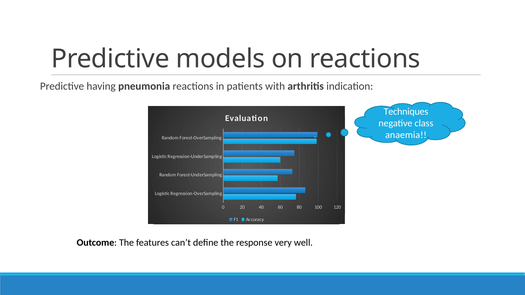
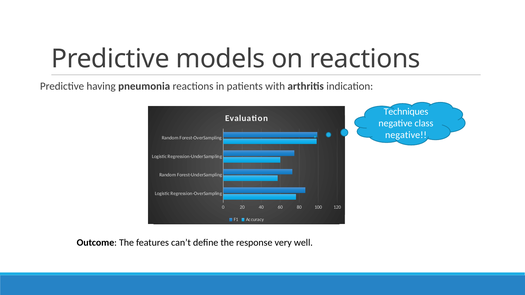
anaemia: anaemia -> negative (406, 135)
